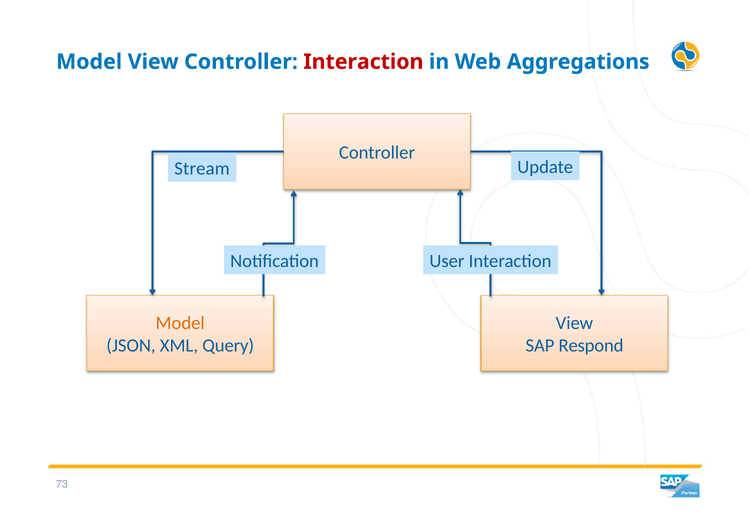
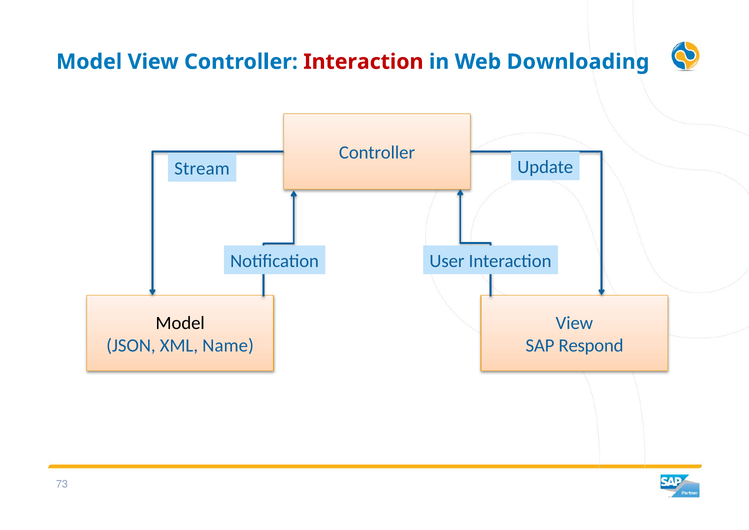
Aggregations: Aggregations -> Downloading (578, 62)
Model colour: orange -> black (180, 323)
Query: Query -> Name (228, 346)
